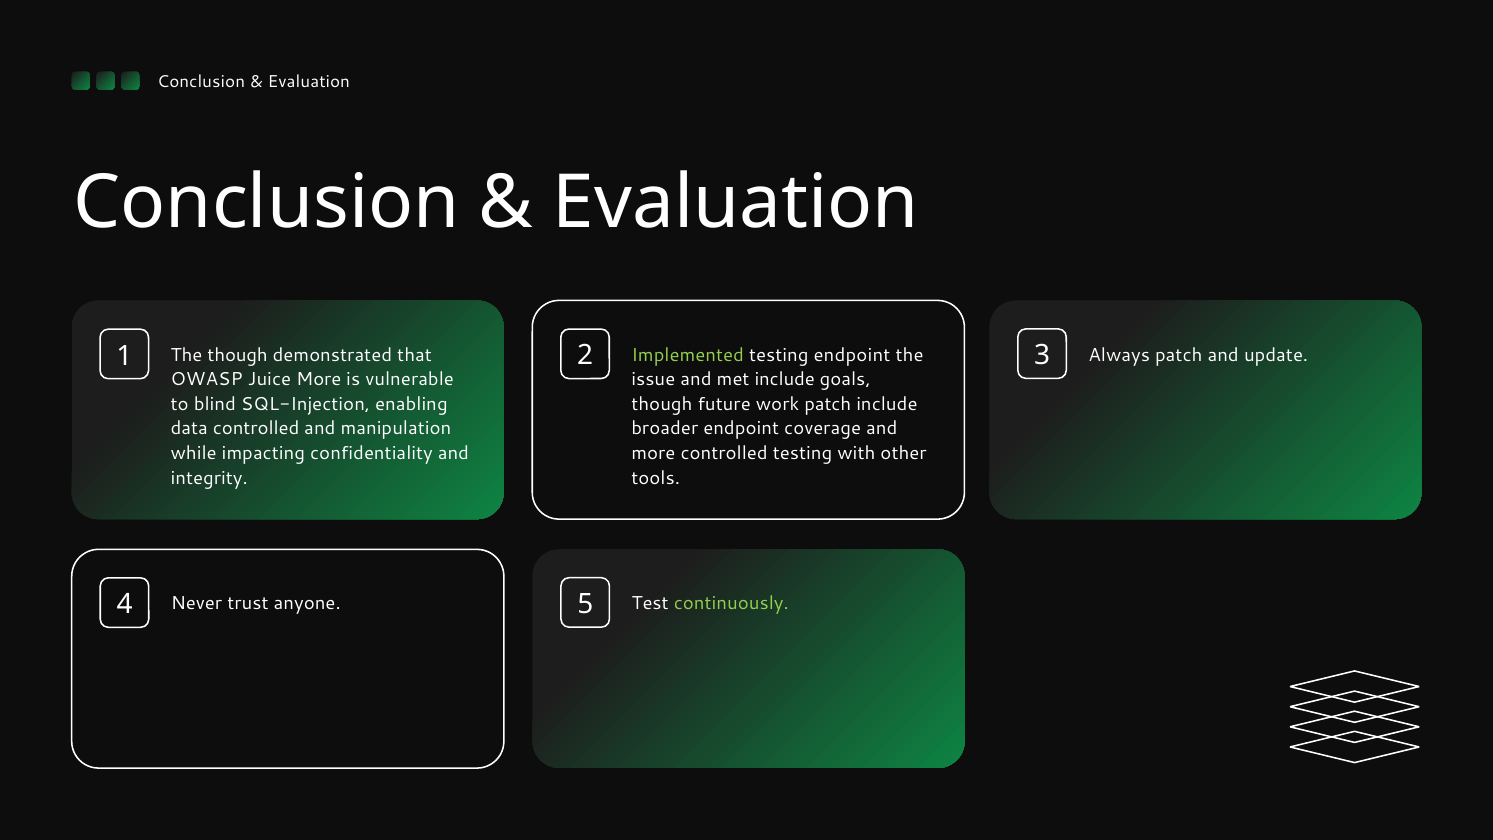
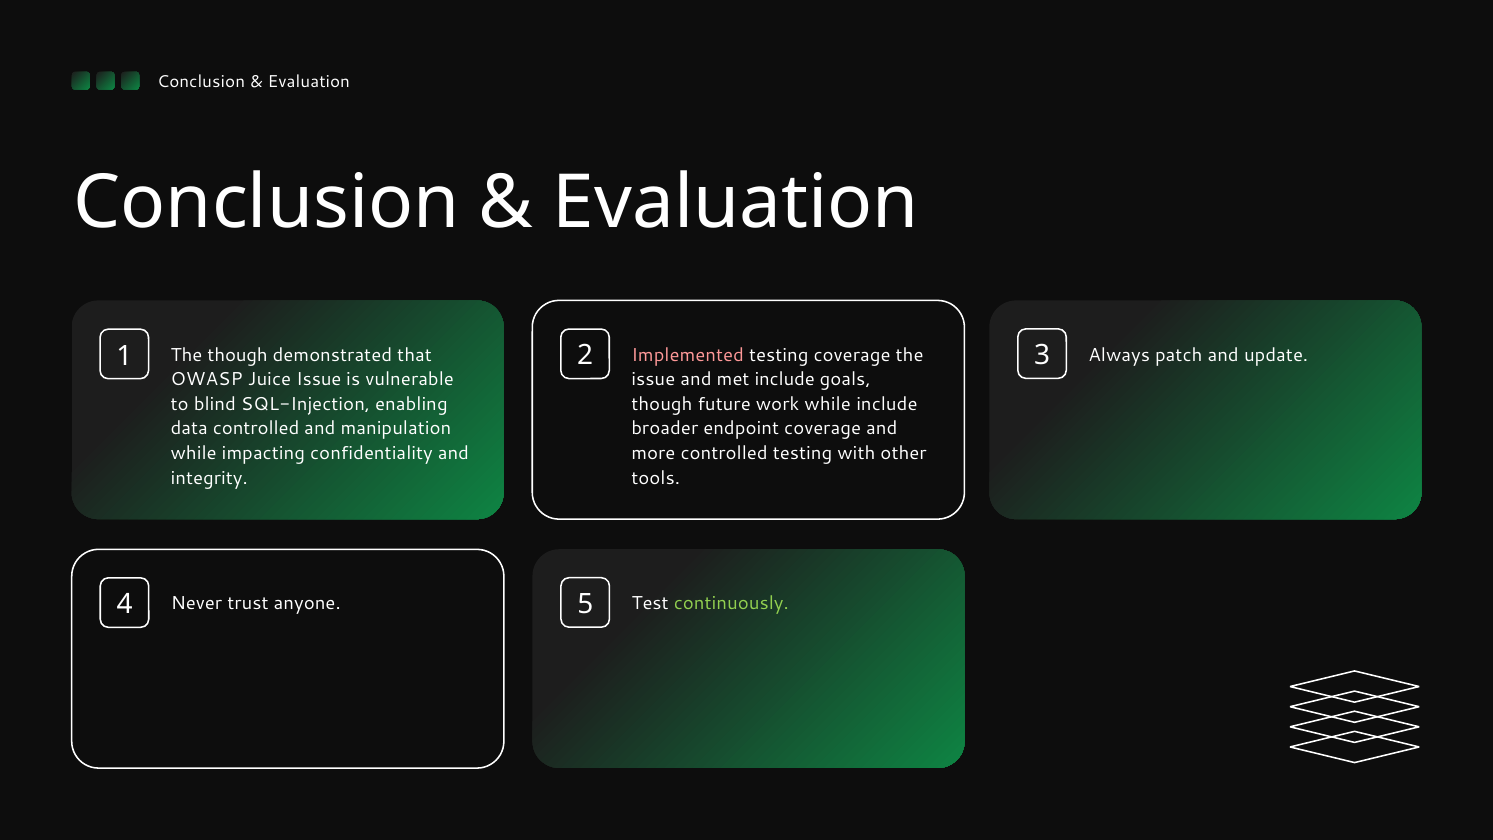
Implemented colour: light green -> pink (688, 355)
testing endpoint: endpoint -> coverage (852, 355)
Juice More: More -> Issue (319, 379)
work patch: patch -> while (828, 404)
